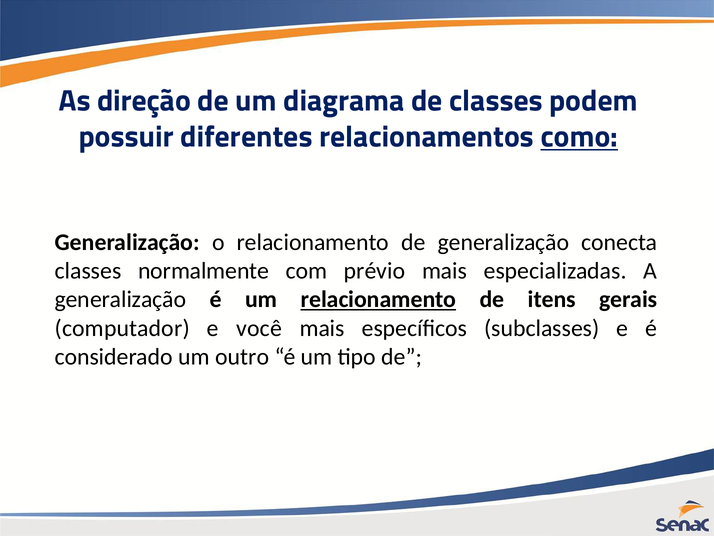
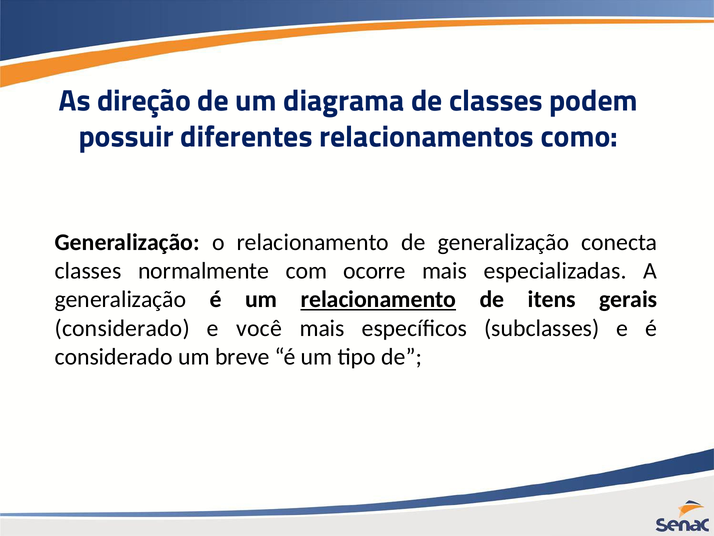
como underline: present -> none (579, 137)
prévio: prévio -> ocorre (375, 271)
computador: computador -> considerado (122, 328)
outro: outro -> breve (242, 356)
